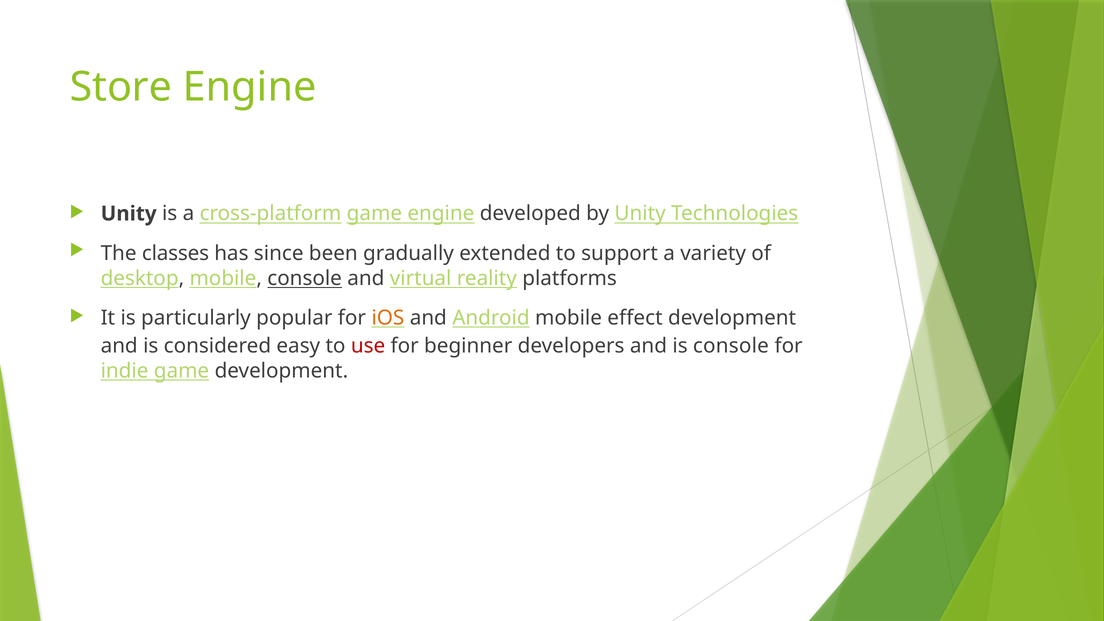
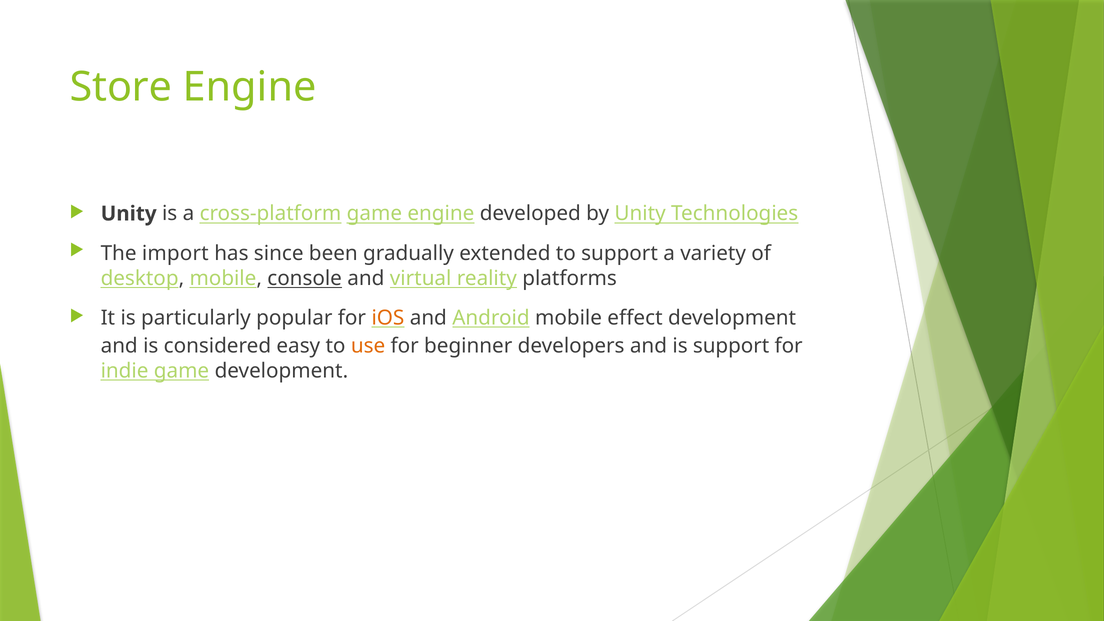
classes: classes -> import (175, 253)
use colour: red -> orange (368, 346)
is console: console -> support (731, 346)
